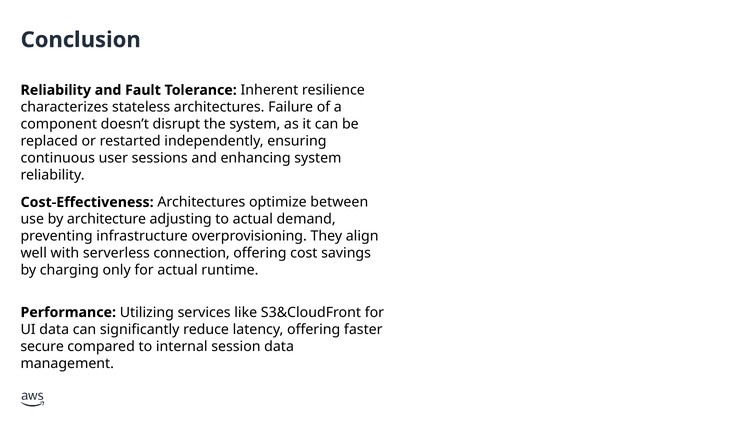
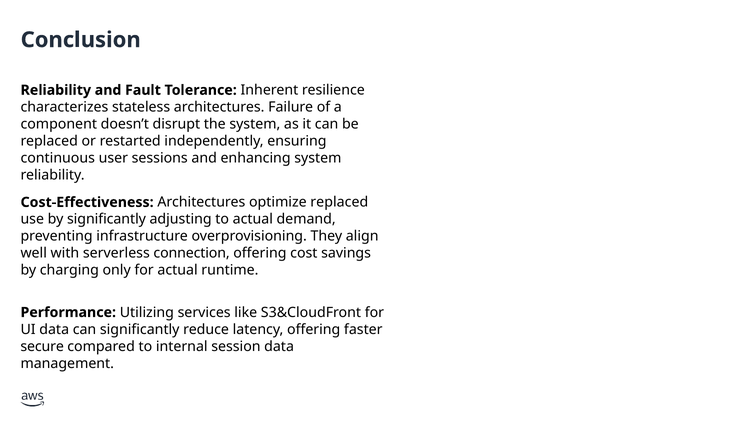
optimize between: between -> replaced (339, 202)
by architecture: architecture -> significantly (106, 219)
